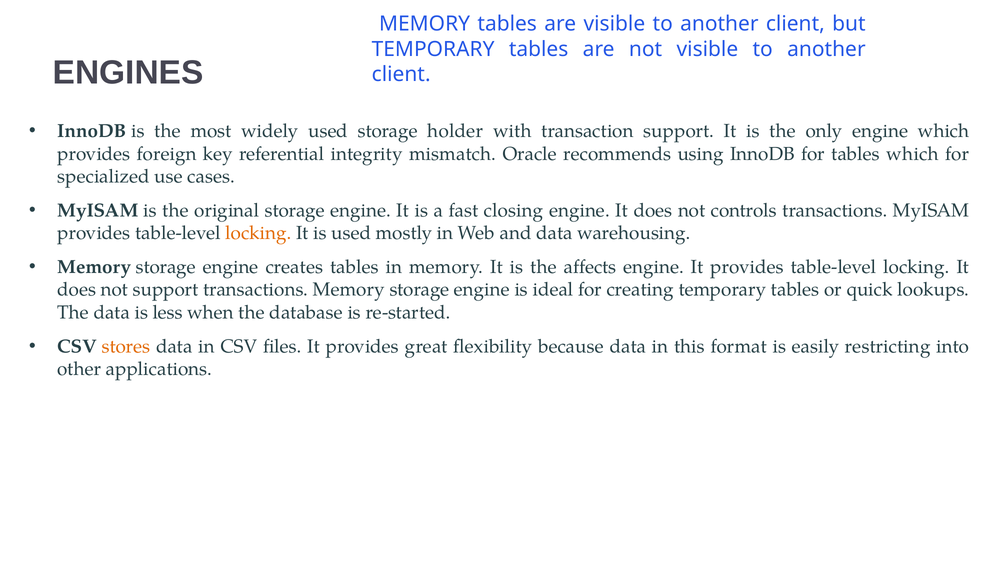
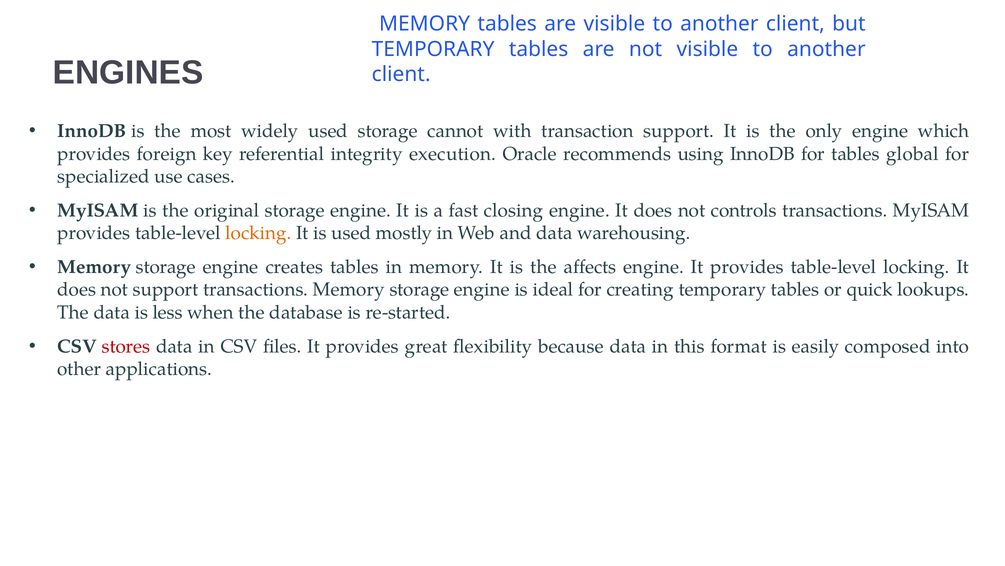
holder: holder -> cannot (455, 131)
mismatch: mismatch -> execution (453, 154)
tables which: which -> global (913, 154)
stores colour: orange -> red (126, 346)
restricting: restricting -> composed (888, 346)
